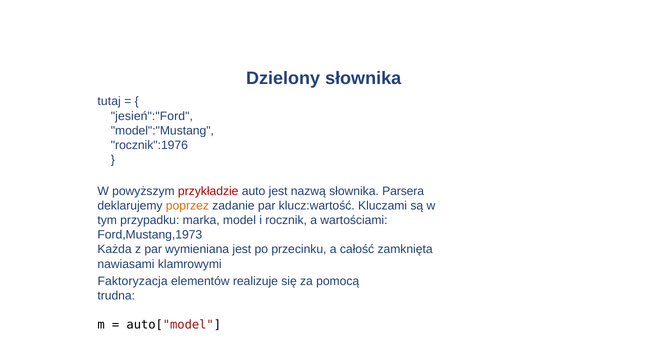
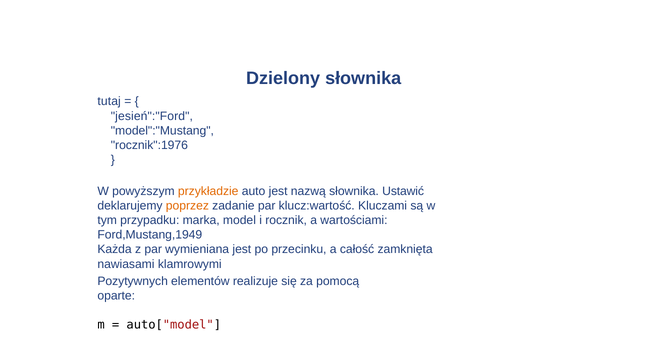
przykładzie colour: red -> orange (208, 192)
Parsera: Parsera -> Ustawić (403, 192)
Ford,Mustang,1973: Ford,Mustang,1973 -> Ford,Mustang,1949 (150, 235)
Faktoryzacja: Faktoryzacja -> Pozytywnych (133, 281)
trudna: trudna -> oparte (116, 296)
